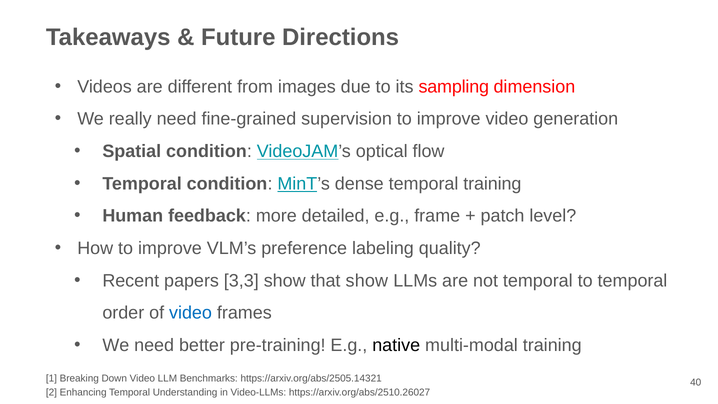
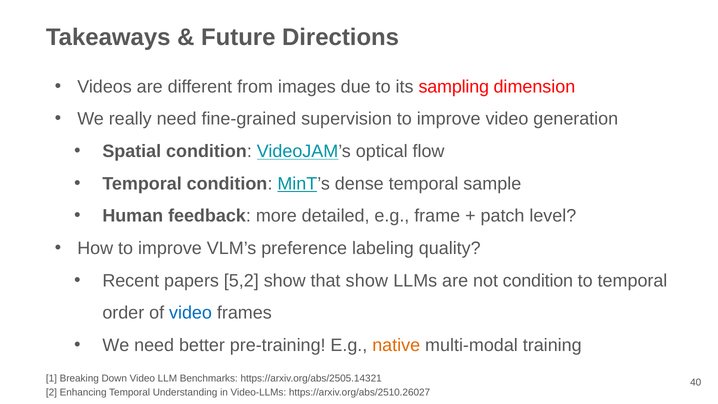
temporal training: training -> sample (492, 184)
3,3: 3,3 -> 5,2 (241, 281)
not temporal: temporal -> condition (538, 281)
native colour: black -> orange (396, 345)
